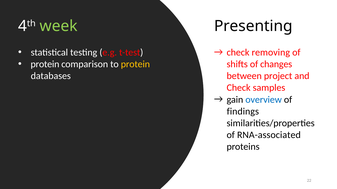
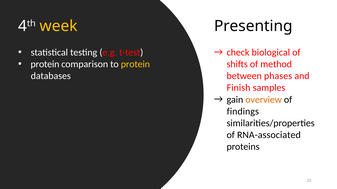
week colour: light green -> yellow (59, 26)
removing: removing -> biological (271, 53)
changes: changes -> method (276, 64)
project: project -> phases (278, 76)
Check: Check -> Finish (239, 88)
overview colour: blue -> orange (264, 100)
